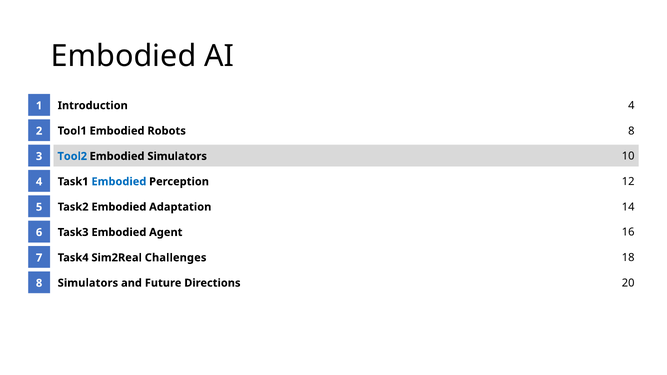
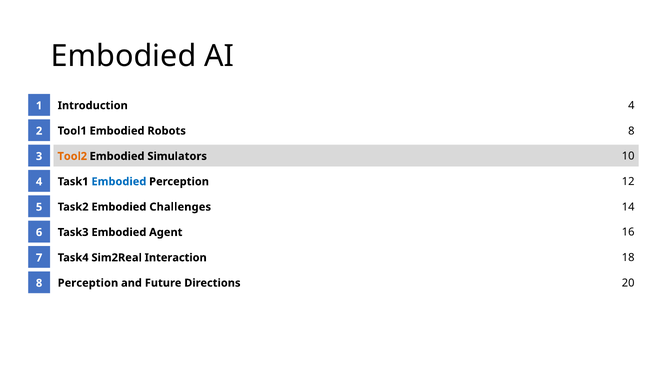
Tool2 colour: blue -> orange (72, 156)
Adaptation: Adaptation -> Challenges (180, 207)
Challenges: Challenges -> Interaction (176, 258)
Simulators: Simulators -> Perception (88, 283)
